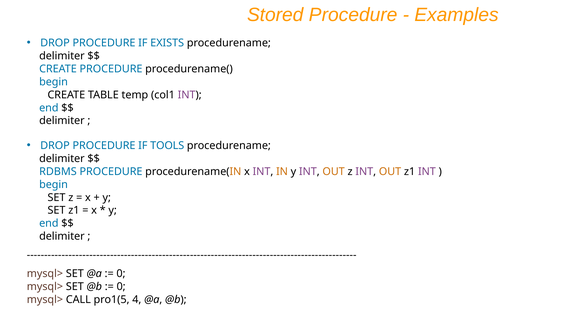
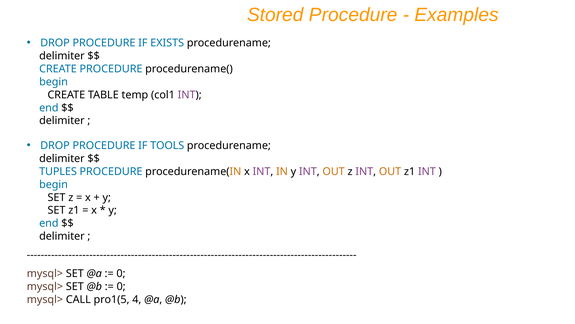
RDBMS: RDBMS -> TUPLES (58, 171)
